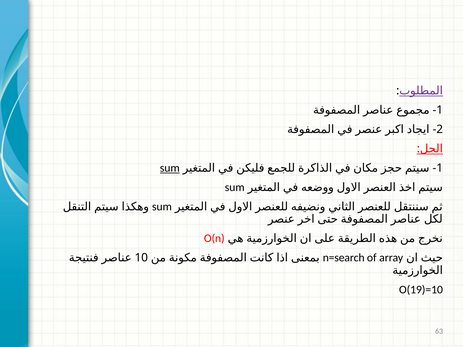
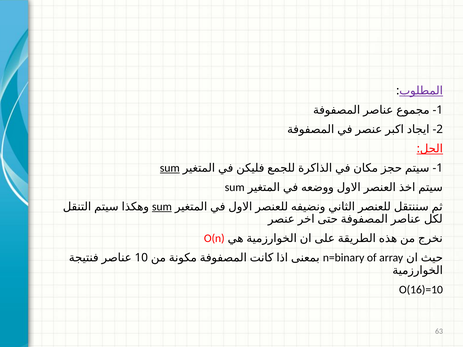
sum underline: none -> present (162, 207)
n=search: n=search -> n=binary (344, 258)
O(19)=10: O(19)=10 -> O(16)=10 (421, 290)
